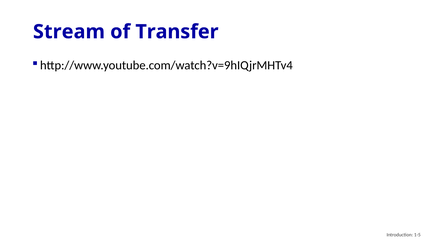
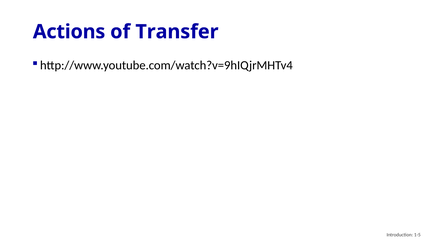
Stream: Stream -> Actions (69, 32)
